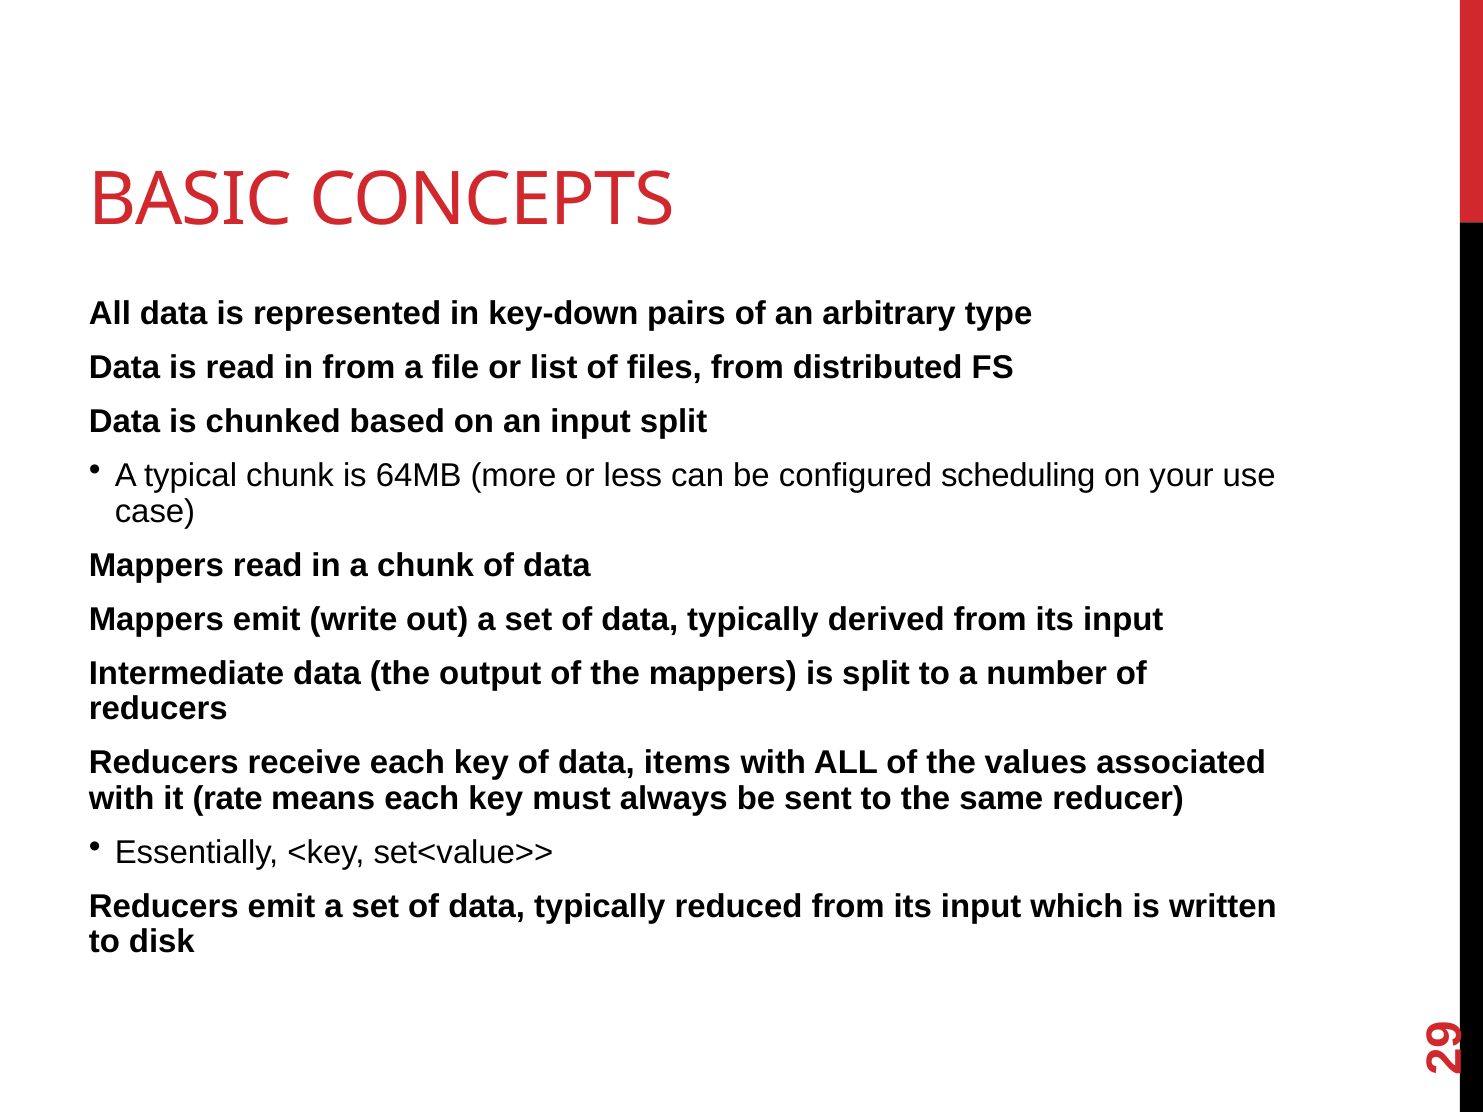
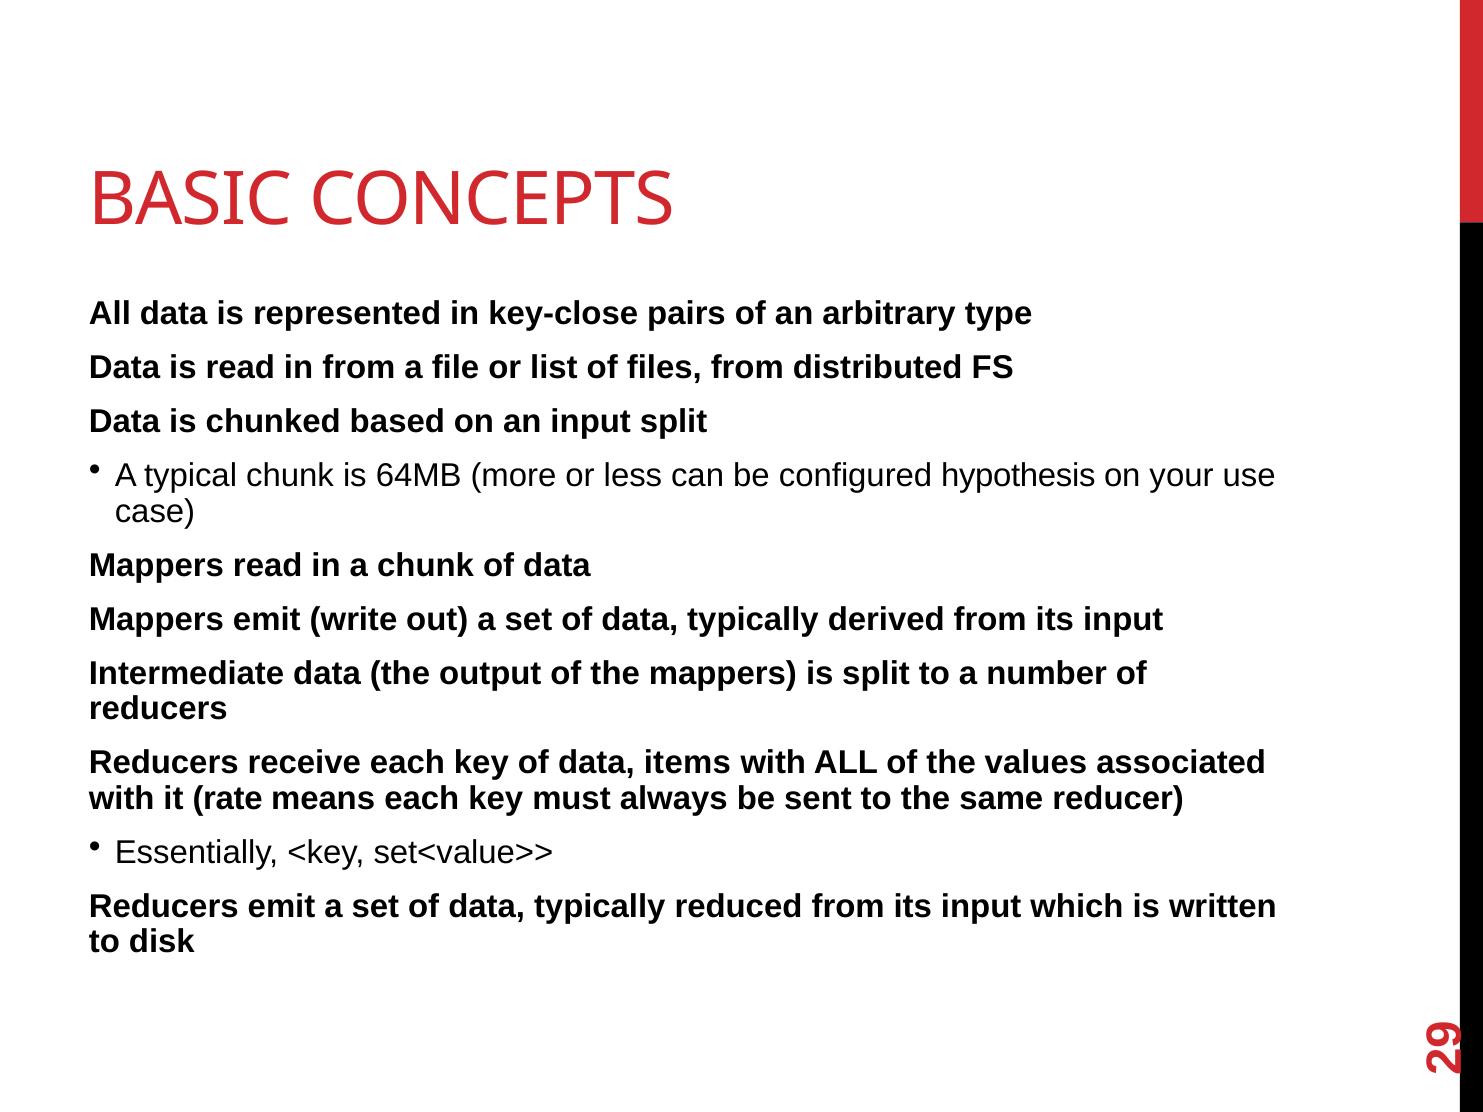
key-down: key-down -> key-close (563, 314)
scheduling: scheduling -> hypothesis (1018, 476)
